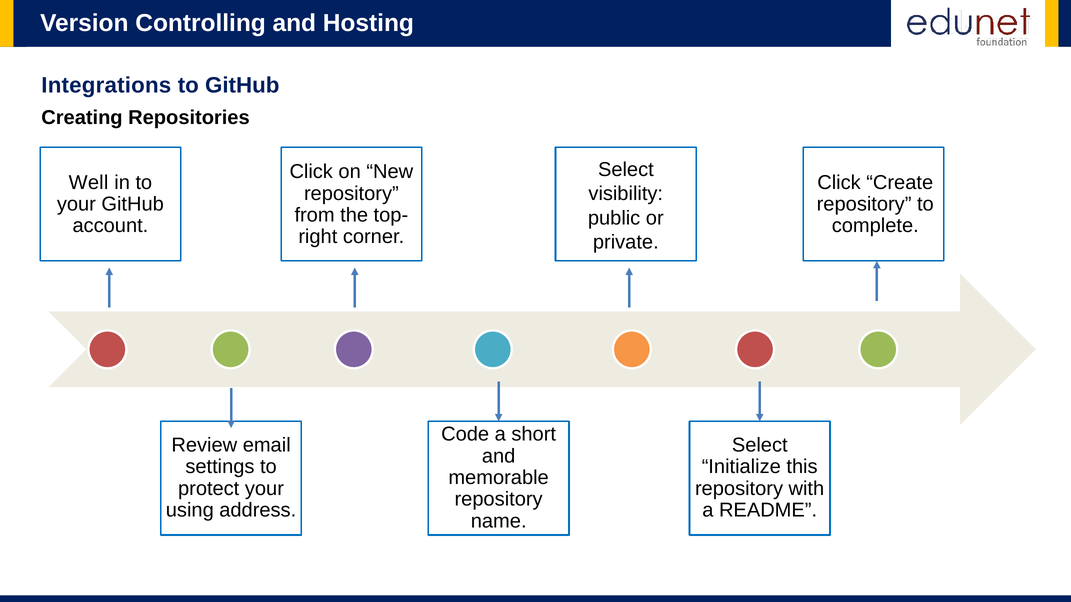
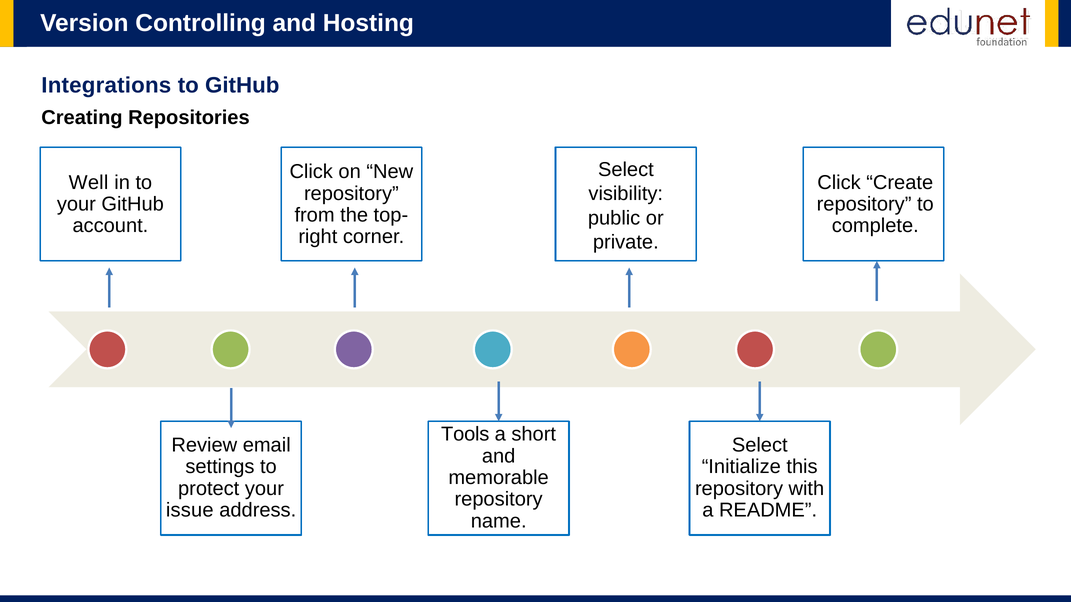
Code: Code -> Tools (465, 435)
using: using -> issue (190, 511)
